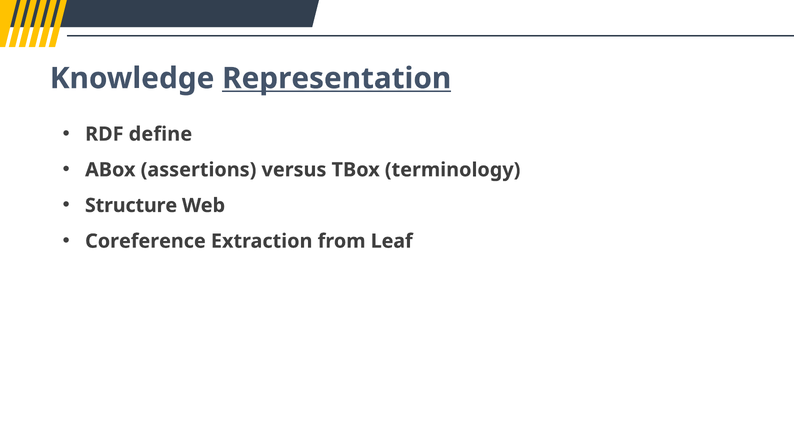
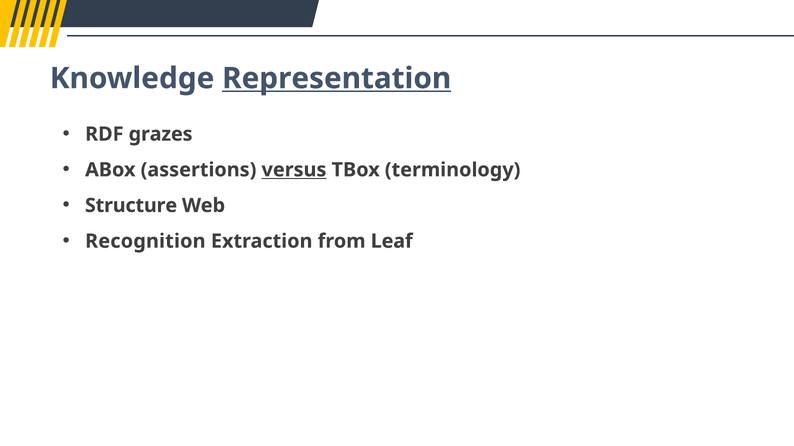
define: define -> grazes (161, 134)
versus underline: none -> present (294, 170)
Coreference: Coreference -> Recognition (145, 242)
